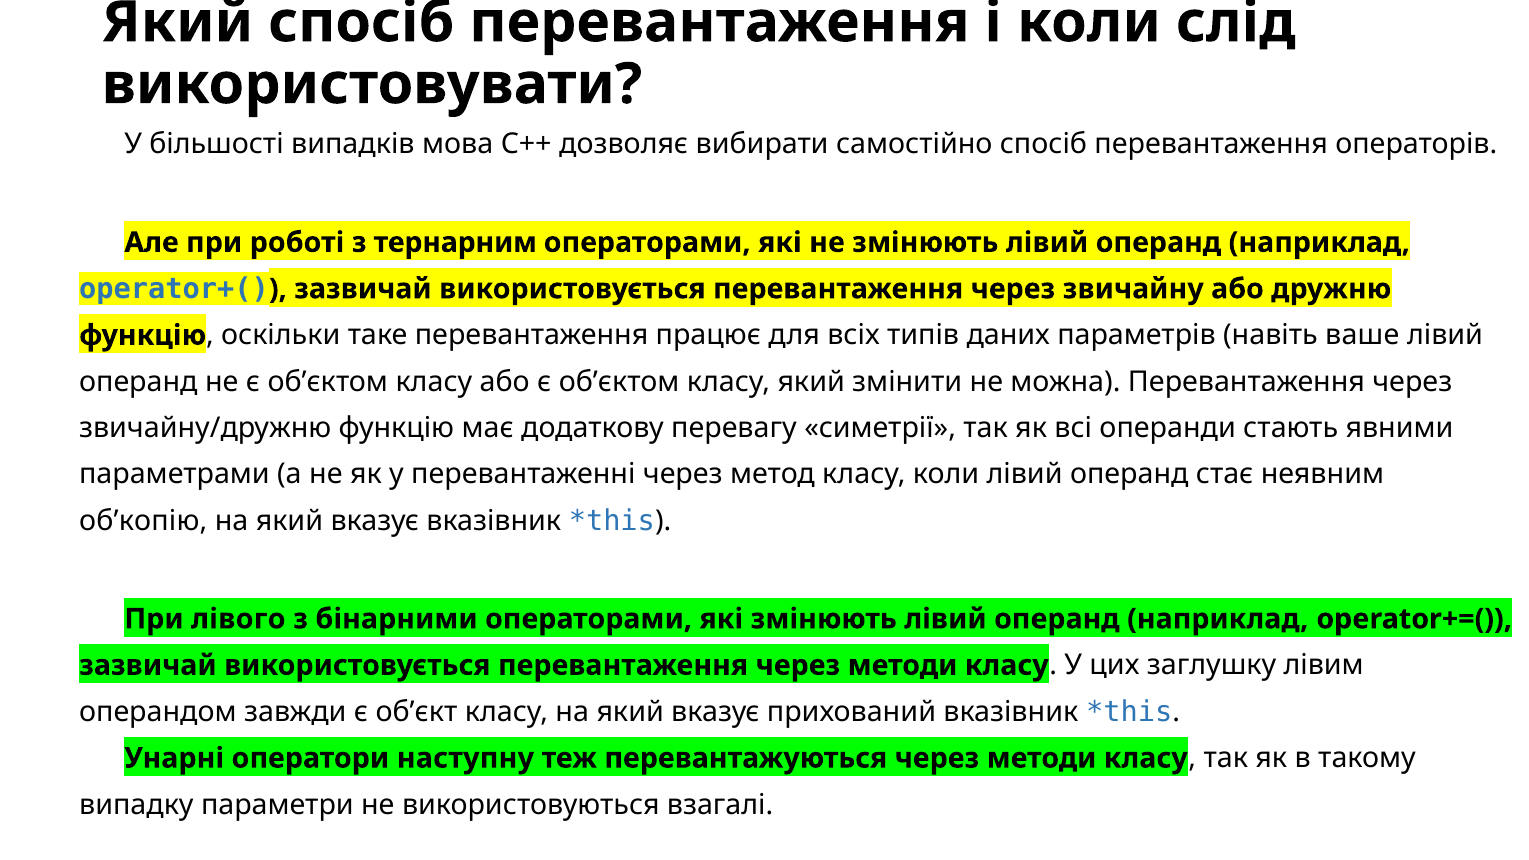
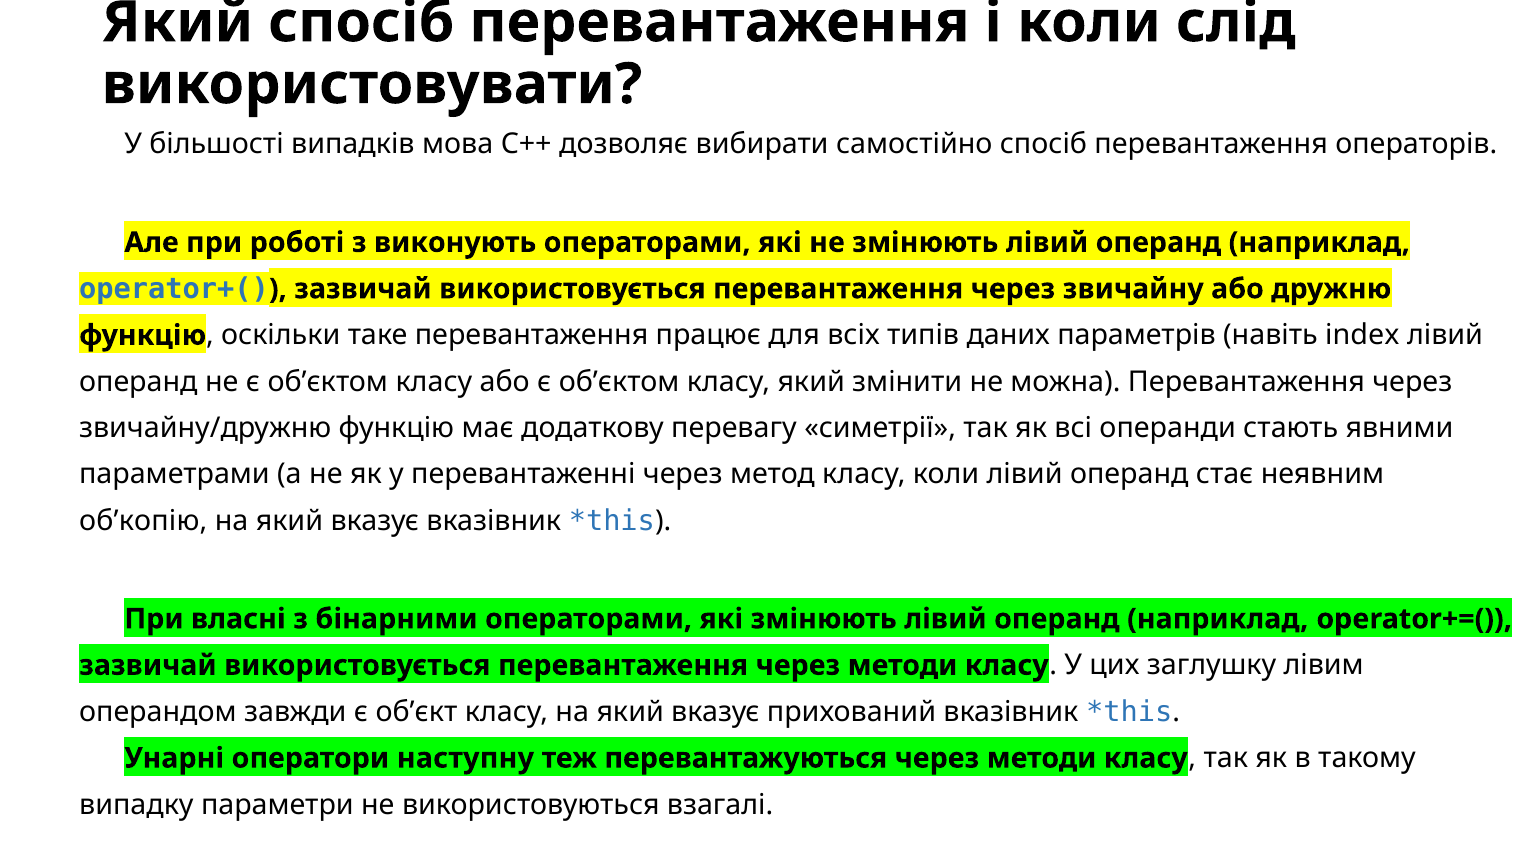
тернарним: тернарним -> виконують (455, 243)
ваше: ваше -> index (1362, 335)
лівого: лівого -> власні (238, 619)
